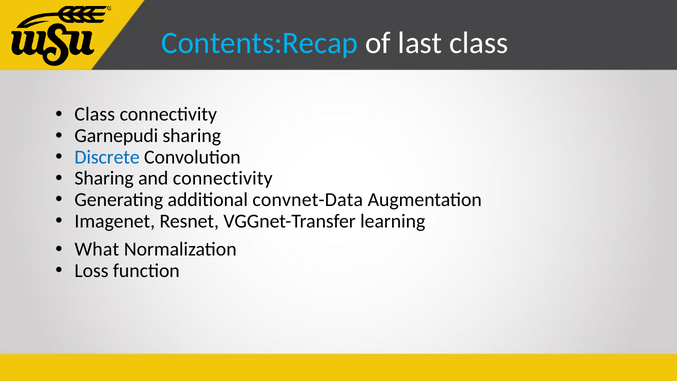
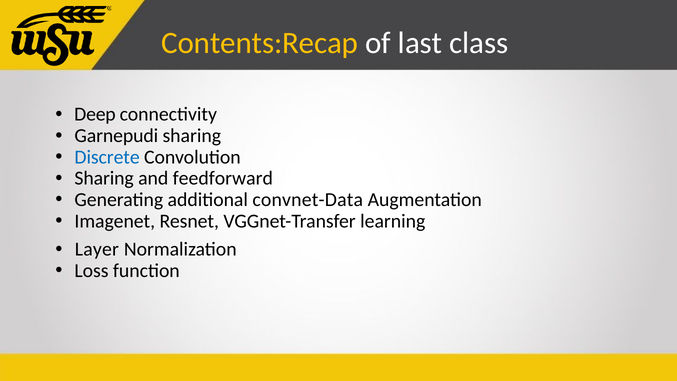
Contents:Recap colour: light blue -> yellow (260, 43)
Class: Class -> Deep (95, 114)
and connectivity: connectivity -> feedforward (223, 178)
What: What -> Layer (97, 249)
